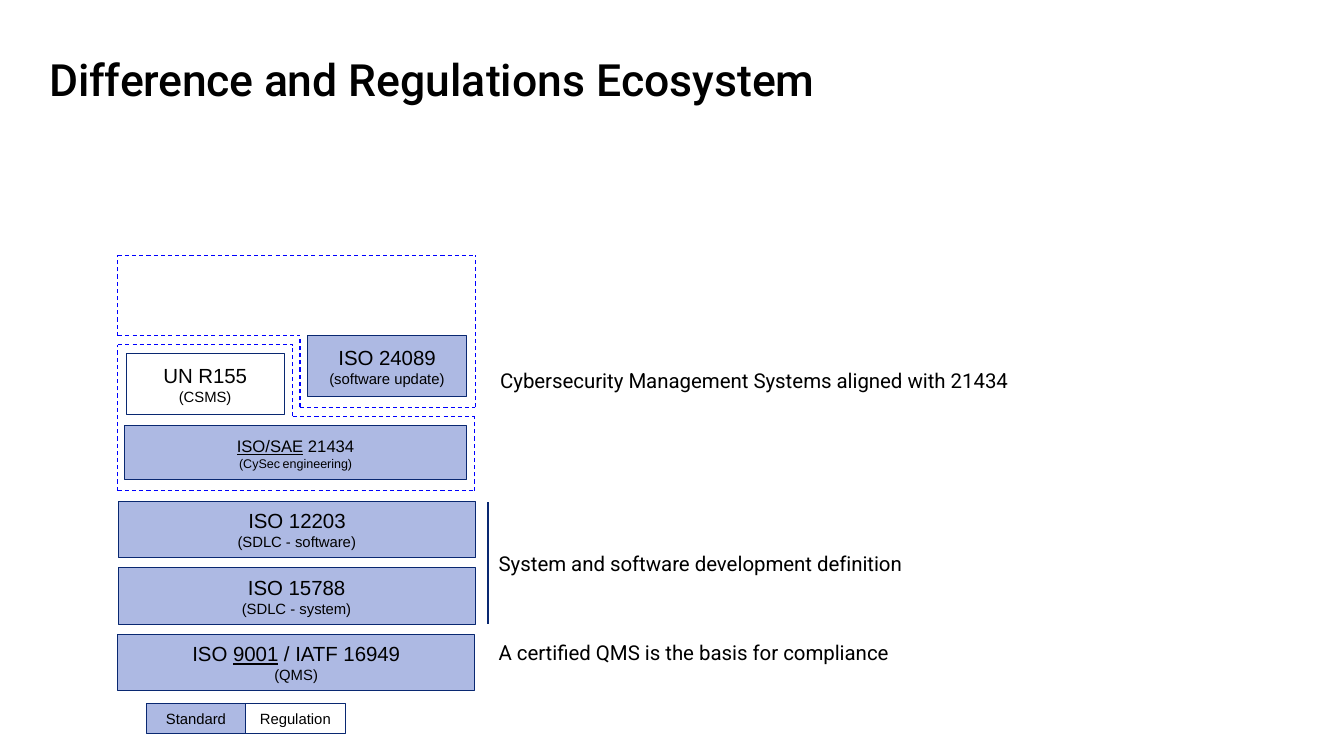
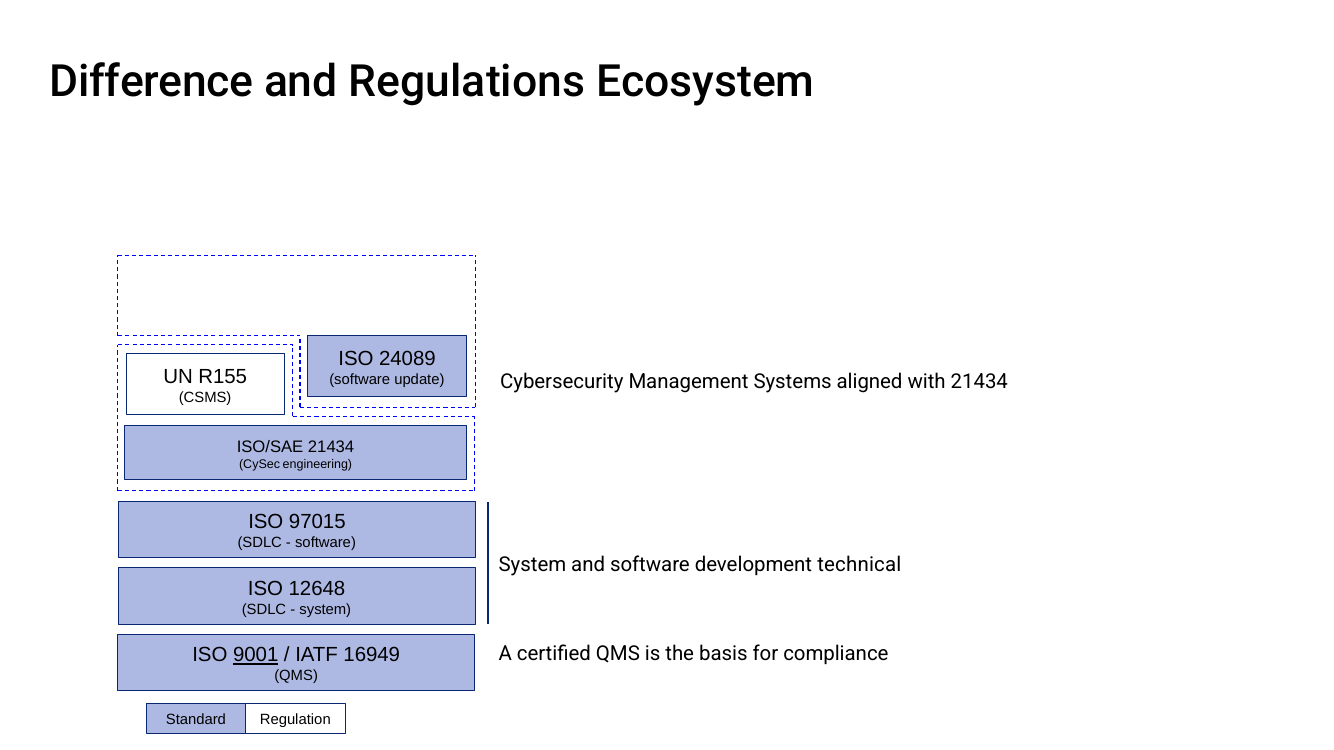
ISO/SAE underline: present -> none (270, 447)
12203: 12203 -> 97015 (317, 523)
definition: definition -> technical (859, 565)
15788: 15788 -> 12648 (317, 589)
